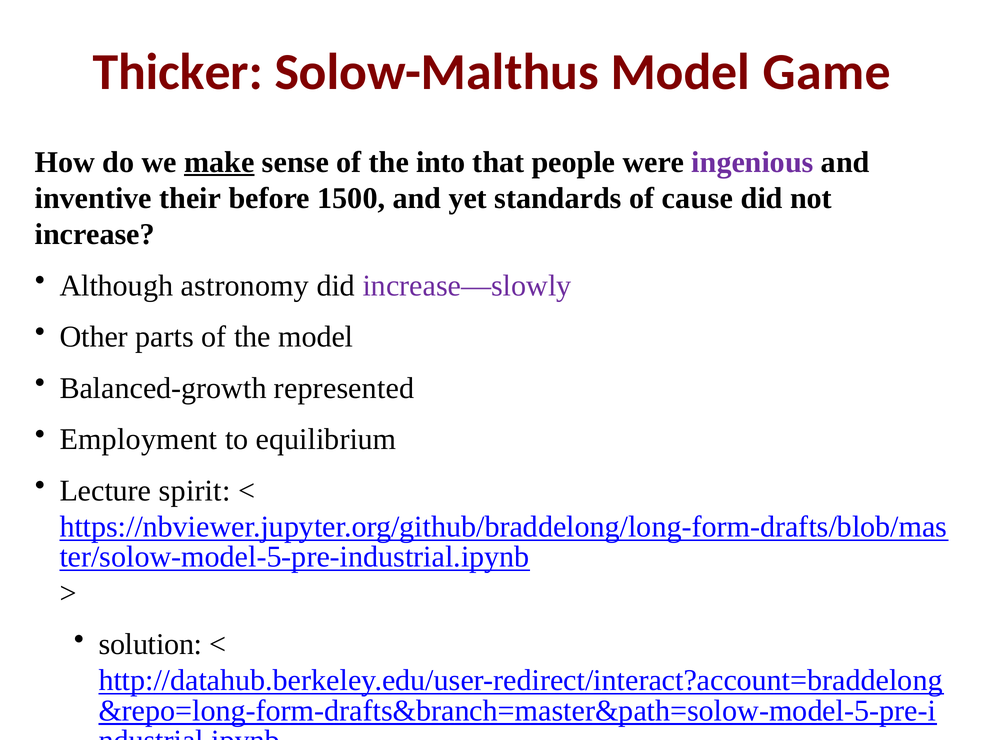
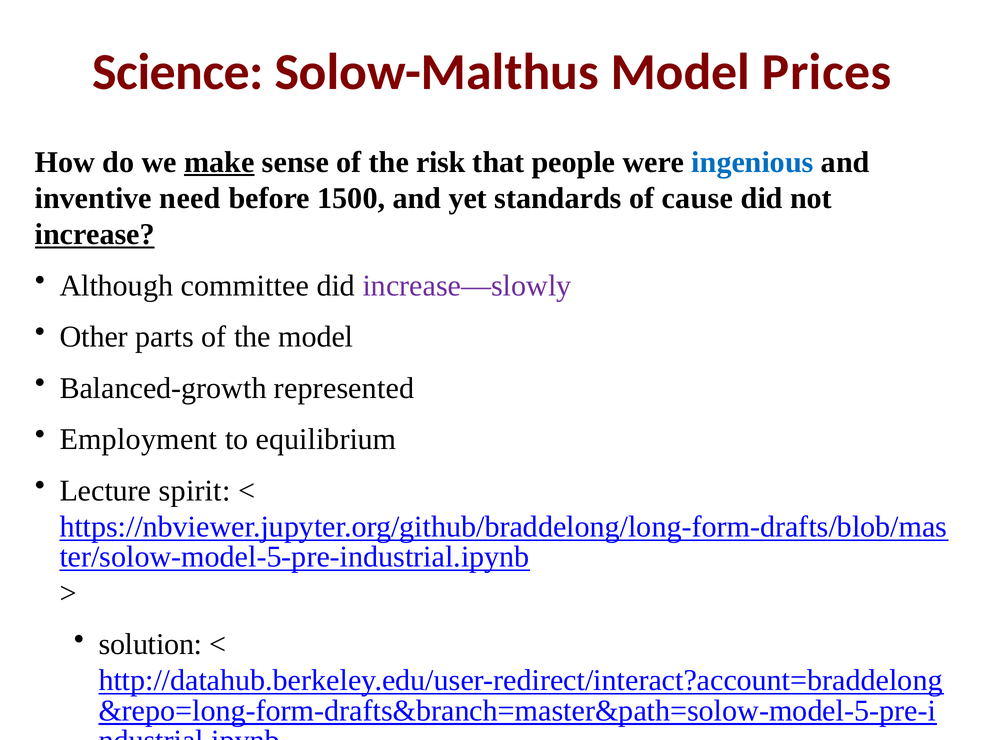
Thicker: Thicker -> Science (178, 72)
Game: Game -> Prices (827, 72)
into: into -> risk (441, 162)
ingenious colour: purple -> blue (752, 162)
their: their -> need (190, 198)
increase underline: none -> present (95, 235)
astronomy: astronomy -> committee (245, 286)
